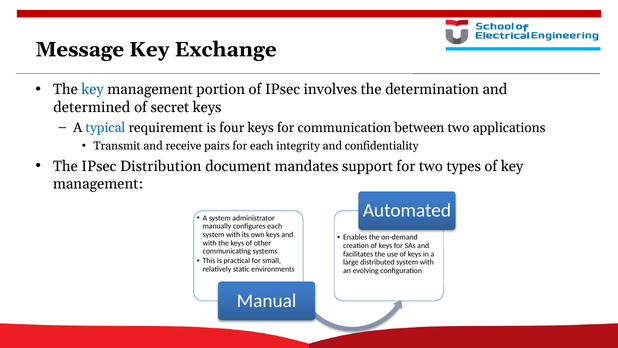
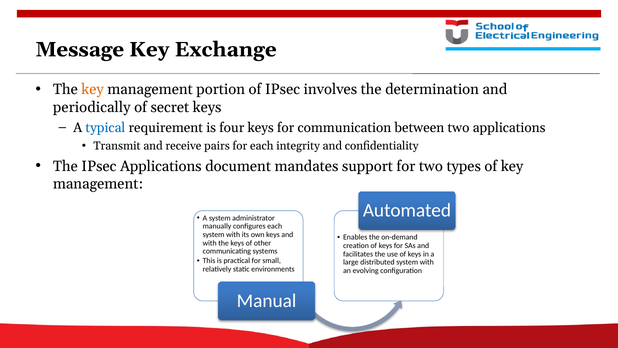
key colour: blue -> orange (93, 89)
determined: determined -> periodically (92, 107)
IPsec Distribution: Distribution -> Applications (161, 166)
